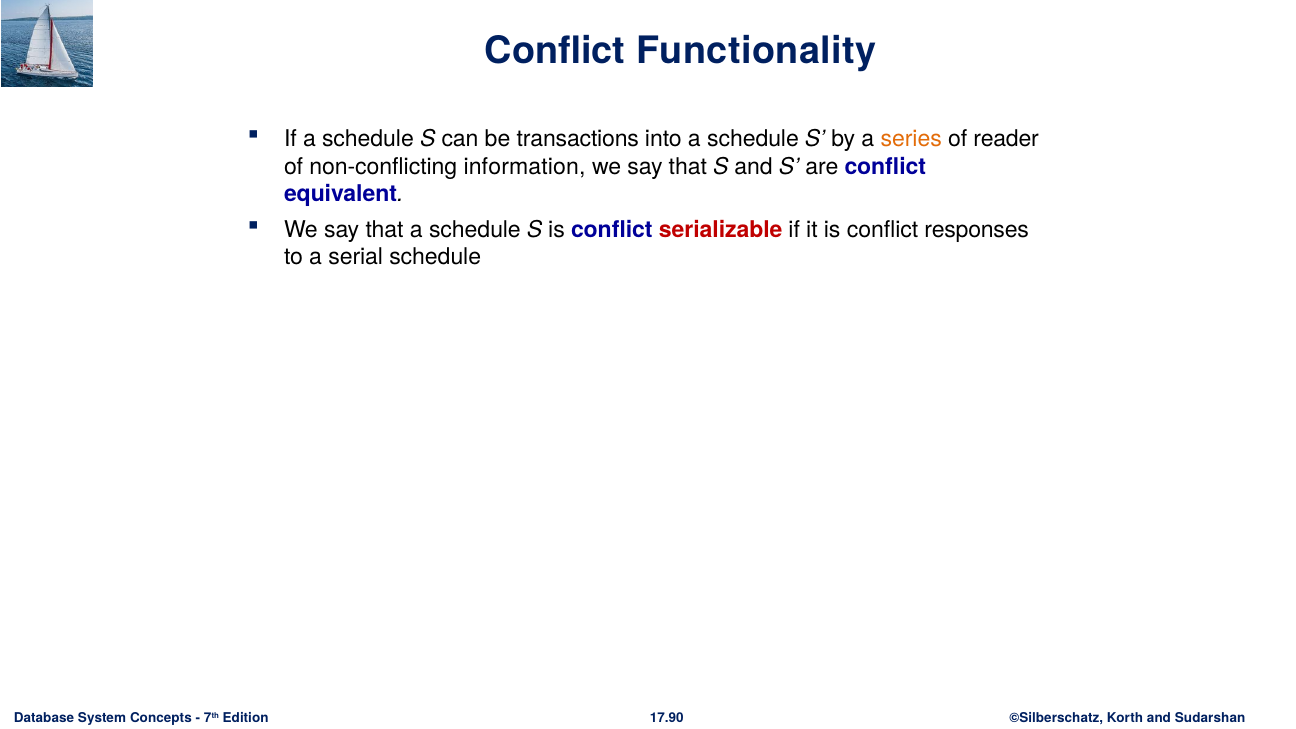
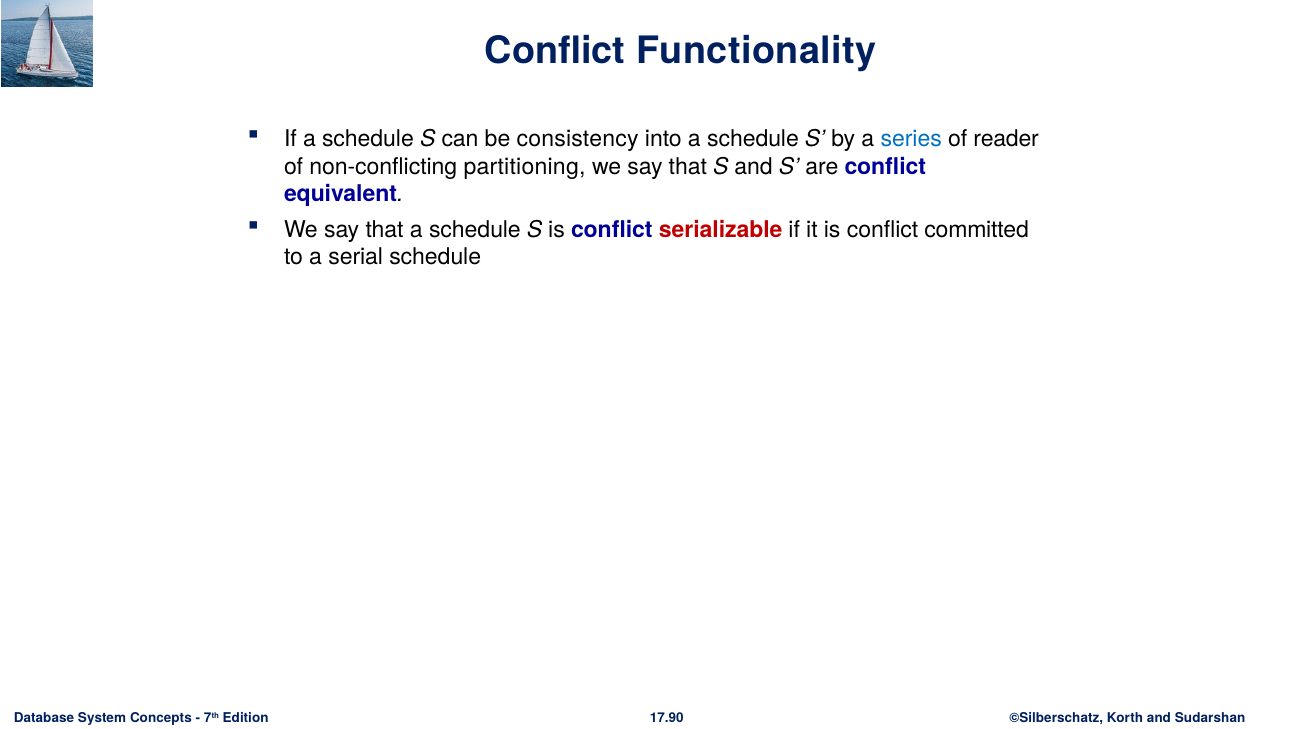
transactions: transactions -> consistency (578, 139)
series colour: orange -> blue (911, 139)
information: information -> partitioning (525, 167)
responses: responses -> committed (977, 230)
